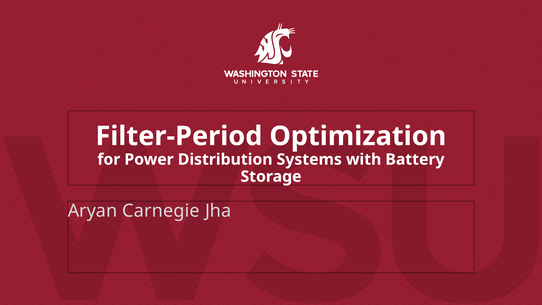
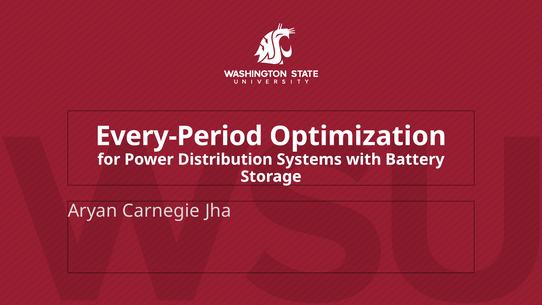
Filter-Period: Filter-Period -> Every-Period (179, 136)
